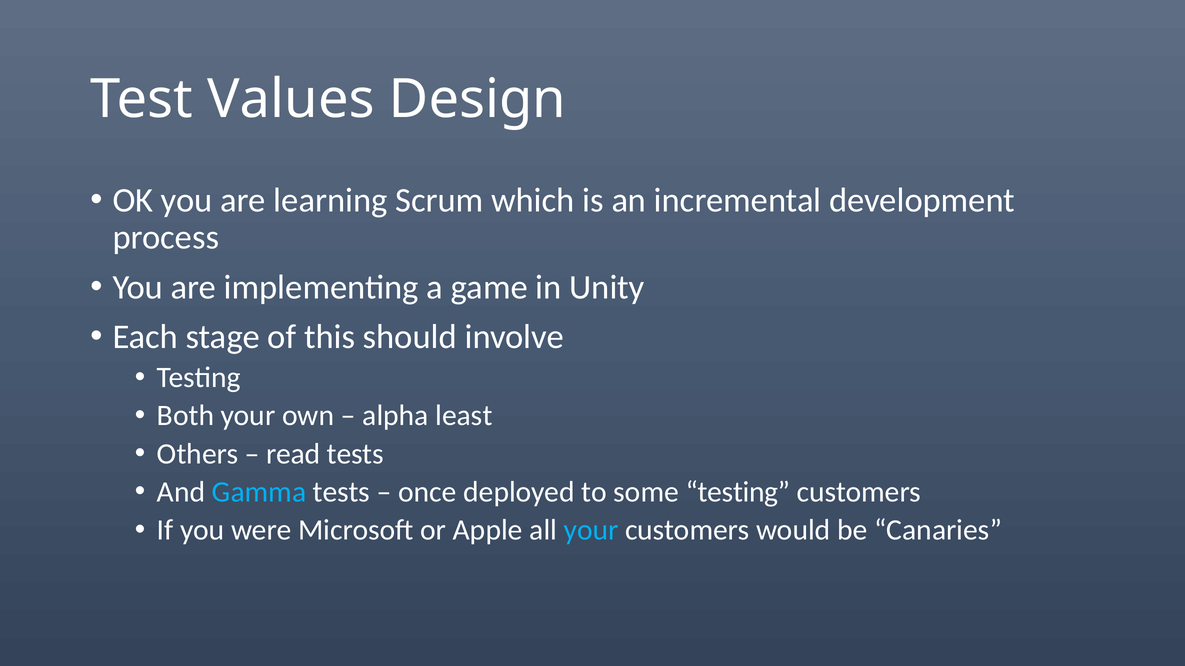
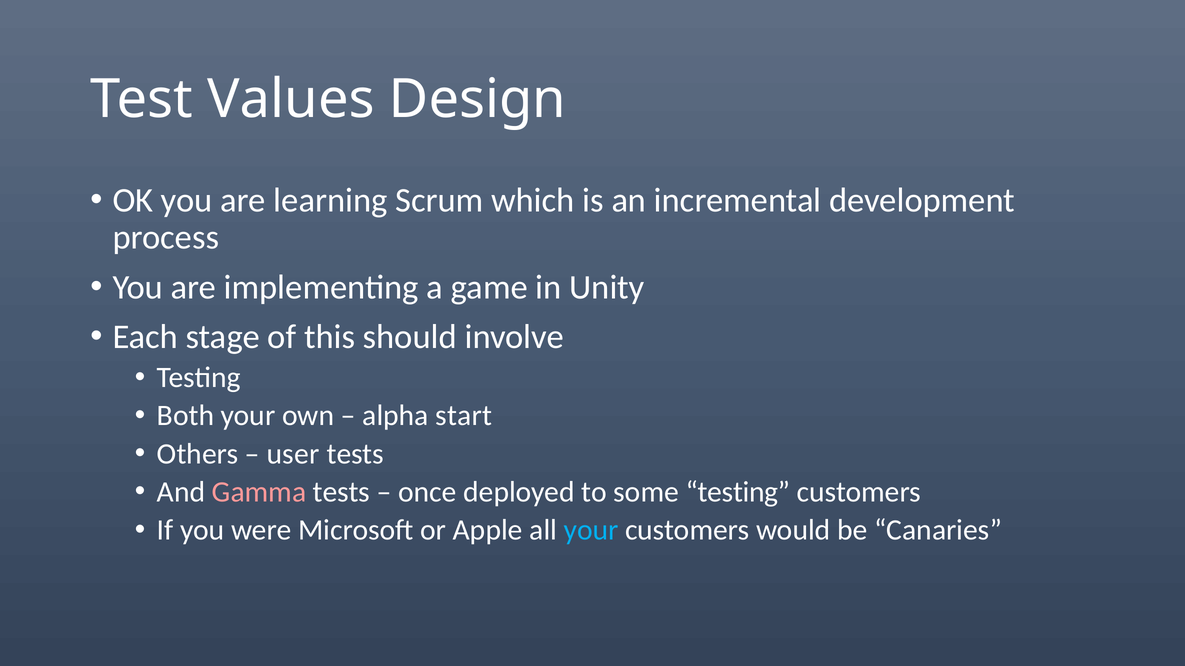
least: least -> start (464, 416)
read: read -> user (293, 454)
Gamma colour: light blue -> pink (259, 492)
